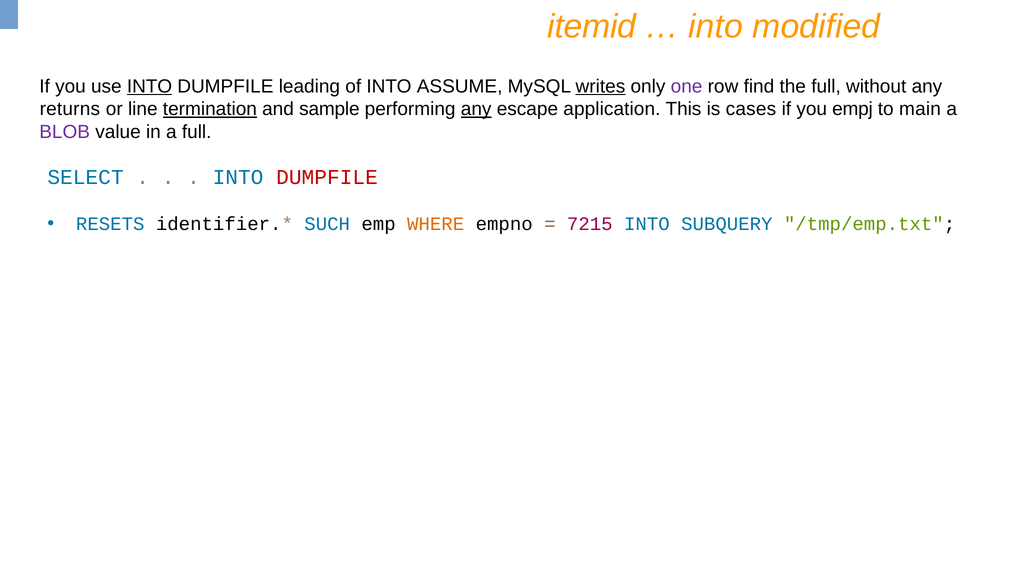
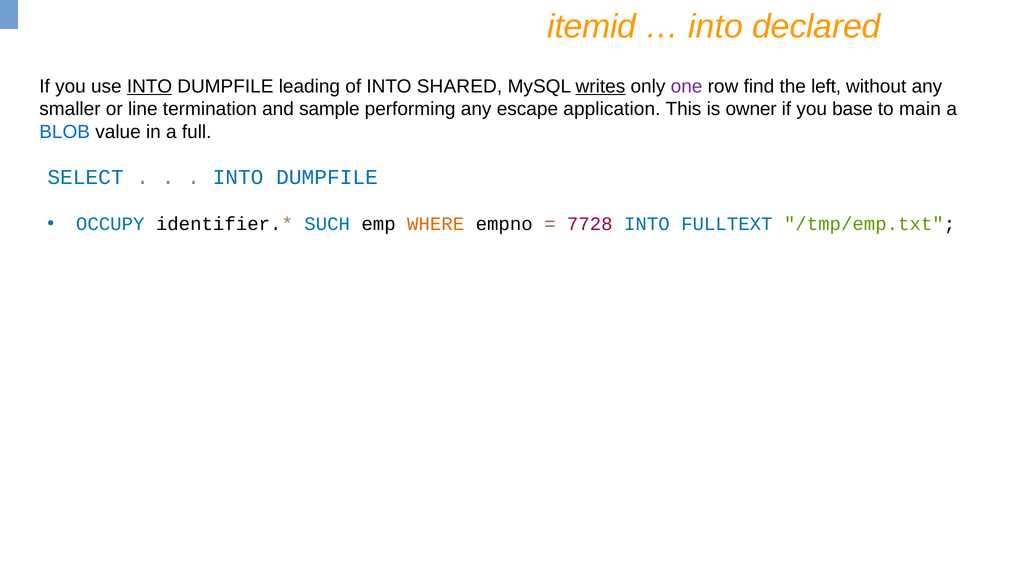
modified: modified -> declared (816, 26)
ASSUME: ASSUME -> SHARED (460, 86)
the full: full -> left (826, 86)
returns: returns -> smaller (70, 109)
termination underline: present -> none (210, 109)
any underline: present -> none (476, 109)
cases: cases -> owner (751, 109)
empj: empj -> base (852, 109)
BLOB colour: purple -> blue (65, 132)
DUMPFILE colour: red -> blue (327, 177)
RESETS: RESETS -> OCCUPY (110, 224)
7215: 7215 -> 7728 (590, 224)
SUBQUERY: SUBQUERY -> FULLTEXT (727, 224)
